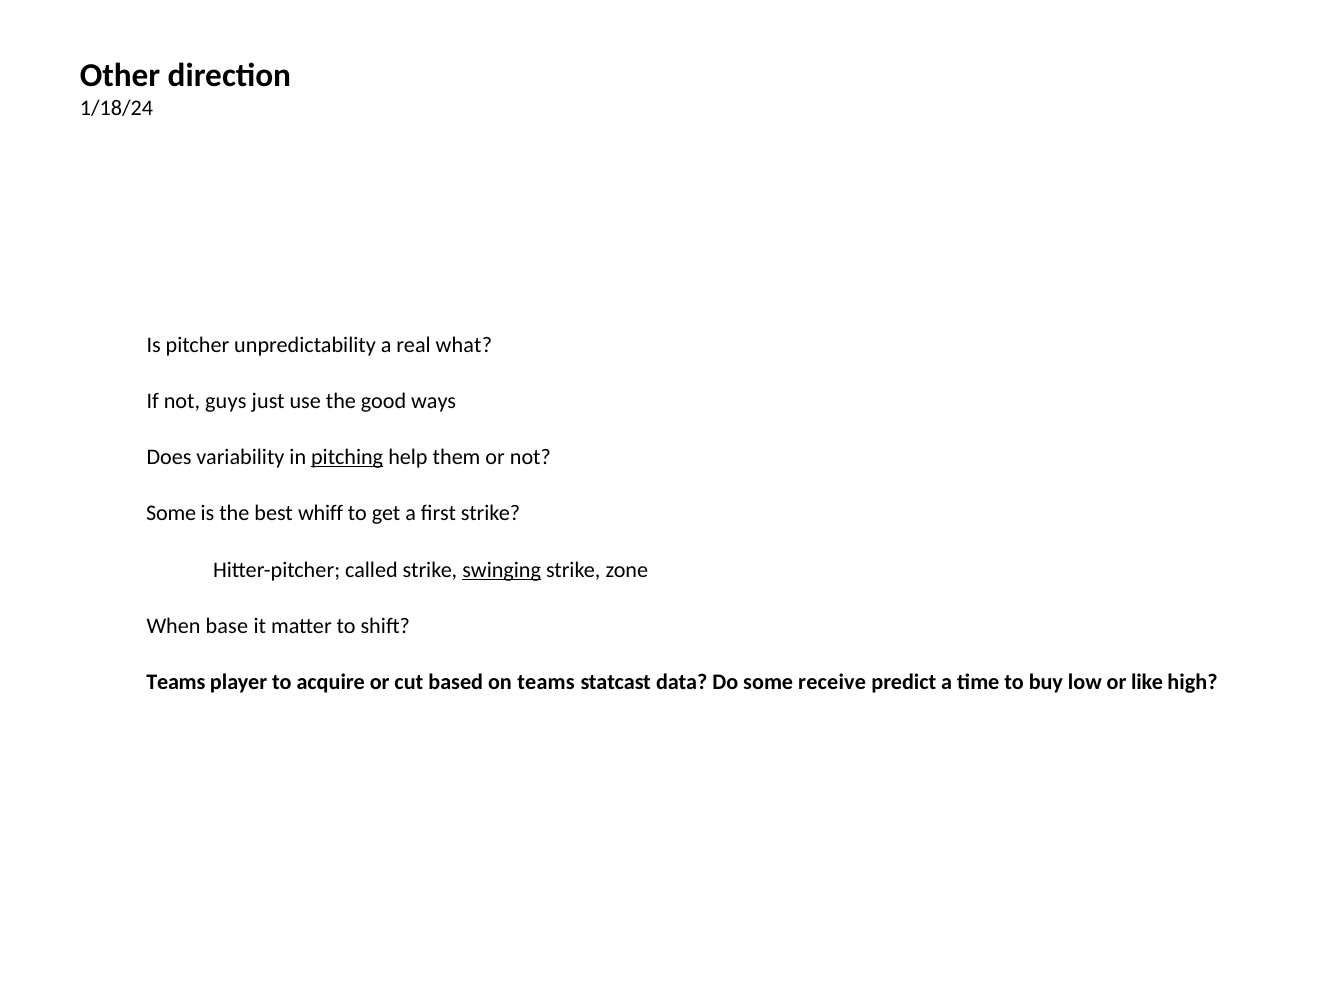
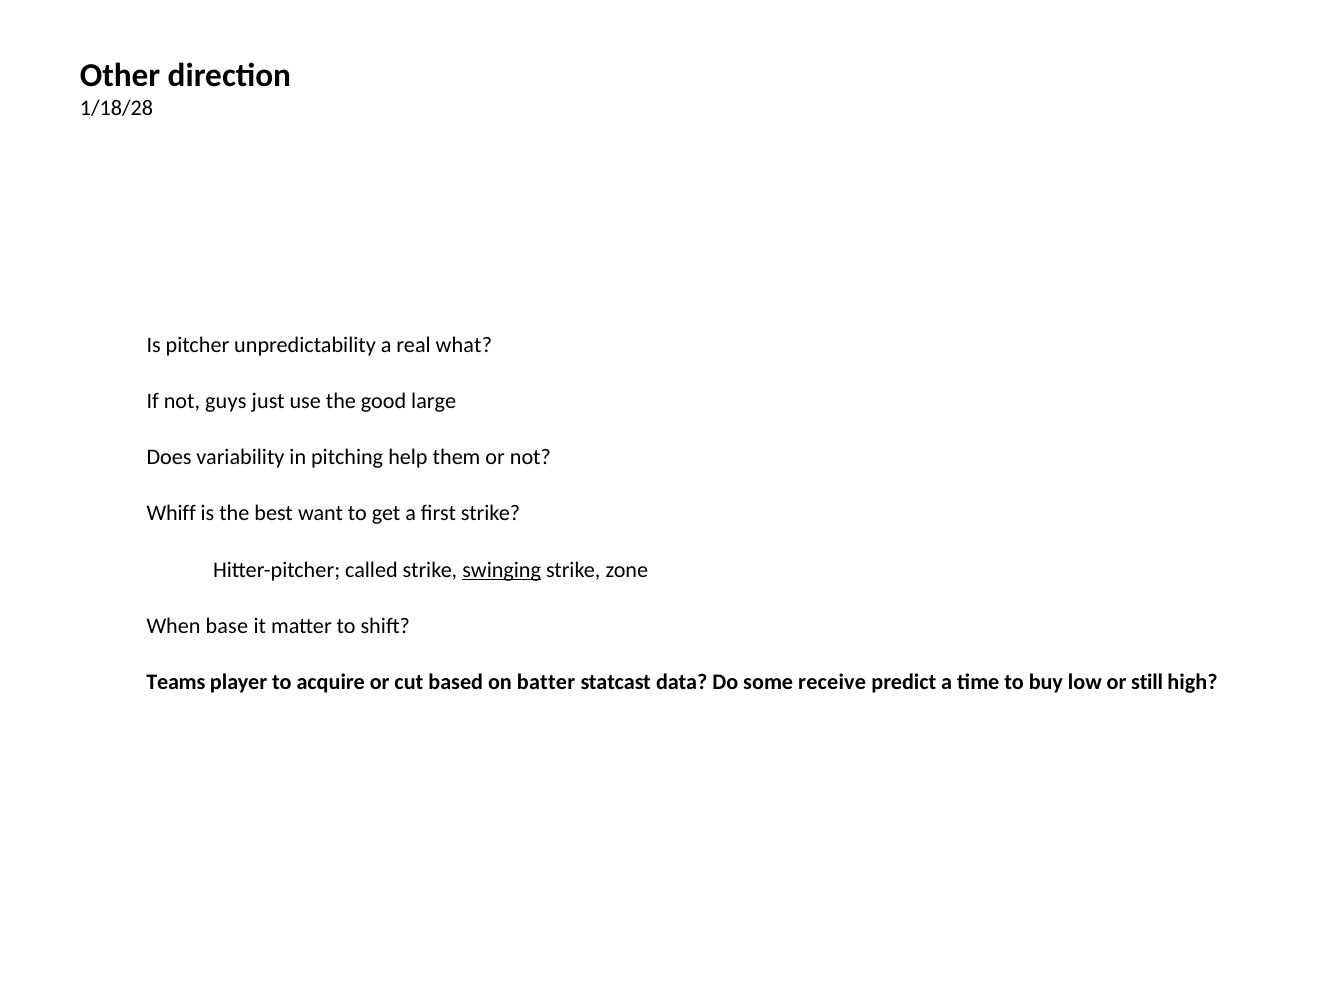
1/18/24: 1/18/24 -> 1/18/28 (116, 108)
ways: ways -> large (434, 401)
pitching underline: present -> none (347, 457)
Some: Some -> Whiff (171, 513)
whiff: whiff -> want (321, 513)
on teams: teams -> batter (546, 682)
like: like -> still (1147, 682)
